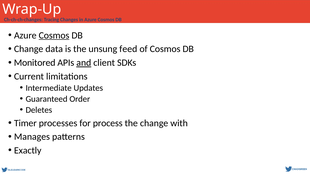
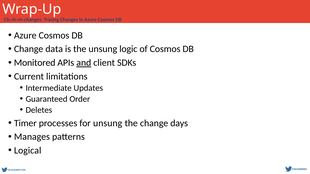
Cosmos underline: present -> none (54, 35)
feed: feed -> logic (128, 49)
for process: process -> unsung (108, 123)
with: with -> days (179, 123)
Exactly: Exactly -> Logical (28, 151)
